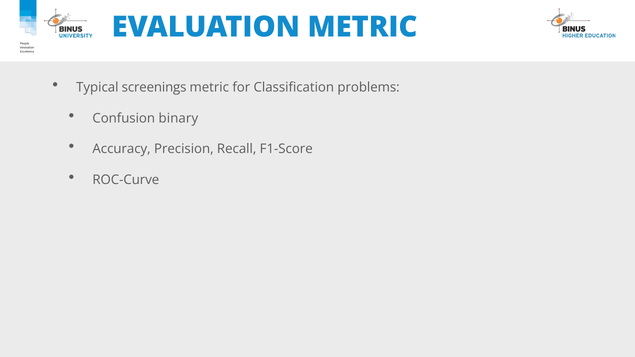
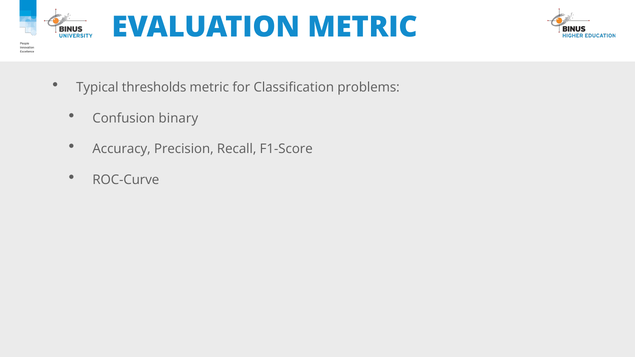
screenings: screenings -> thresholds (154, 88)
